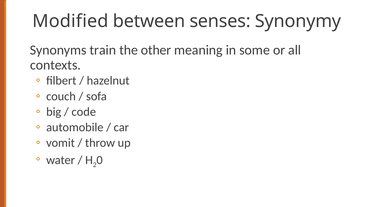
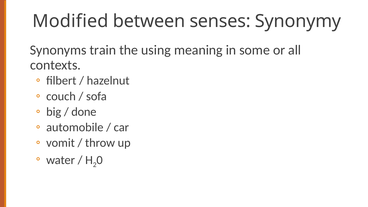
other: other -> using (156, 50)
code: code -> done (84, 112)
